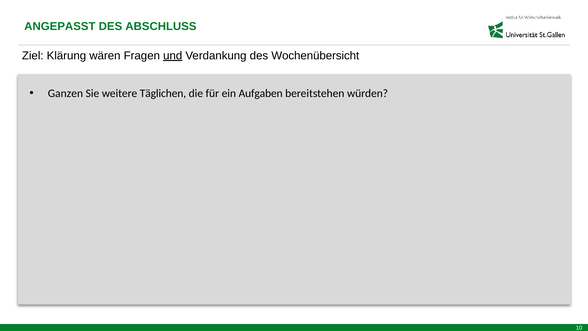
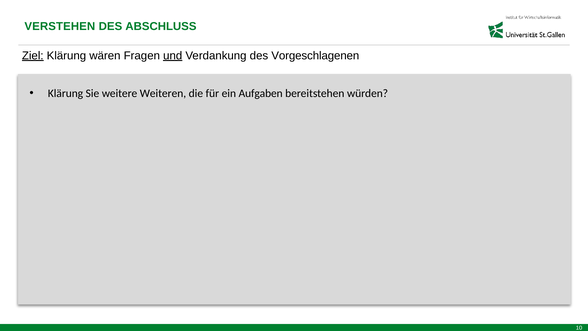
ANGEPASST: ANGEPASST -> VERSTEHEN (60, 26)
Ziel underline: none -> present (33, 56)
Wochenübersicht: Wochenübersicht -> Vorgeschlagenen (315, 56)
Ganzen: Ganzen -> Klärung (66, 93)
Täglichen: Täglichen -> Weiteren (163, 93)
